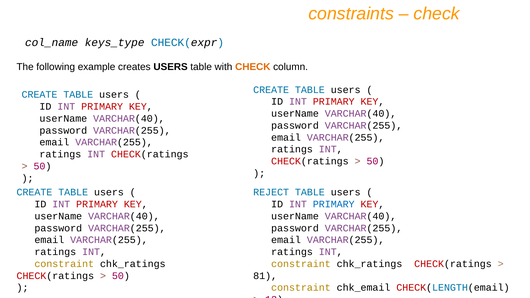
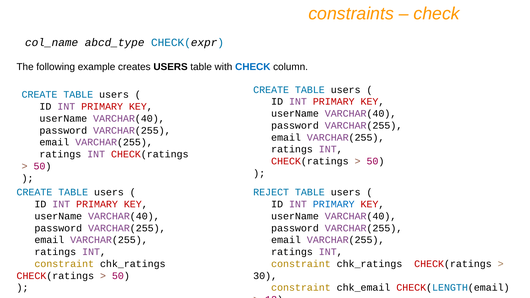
keys_type: keys_type -> abcd_type (115, 43)
CHECK colour: orange -> blue (253, 67)
81: 81 -> 30 (265, 276)
